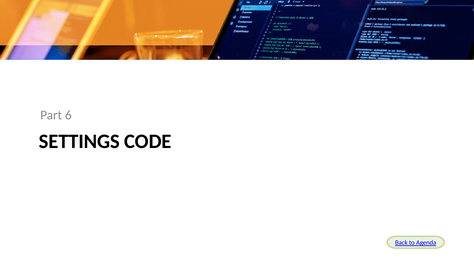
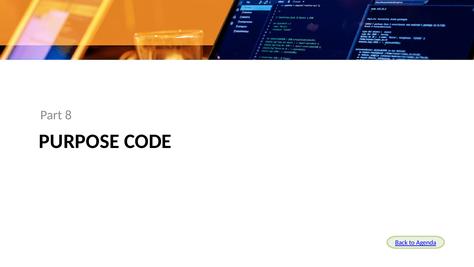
6: 6 -> 8 (68, 115)
SETTINGS: SETTINGS -> PURPOSE (79, 141)
